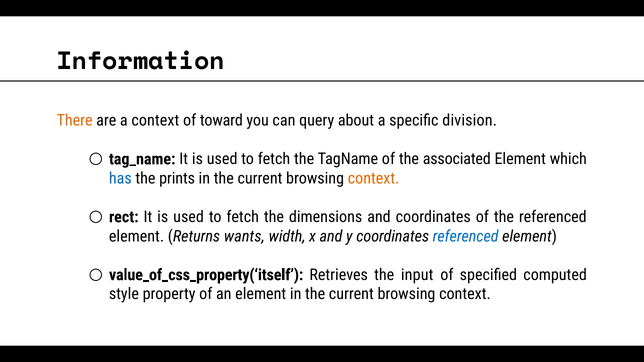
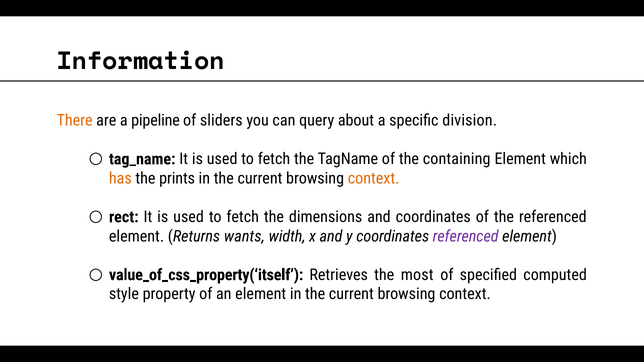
a context: context -> pipeline (156, 121)
toward: toward -> sliders (221, 121)
associated: associated -> containing (457, 159)
has colour: blue -> orange (120, 178)
referenced colour: blue -> purple (466, 236)
input: input -> most (417, 275)
